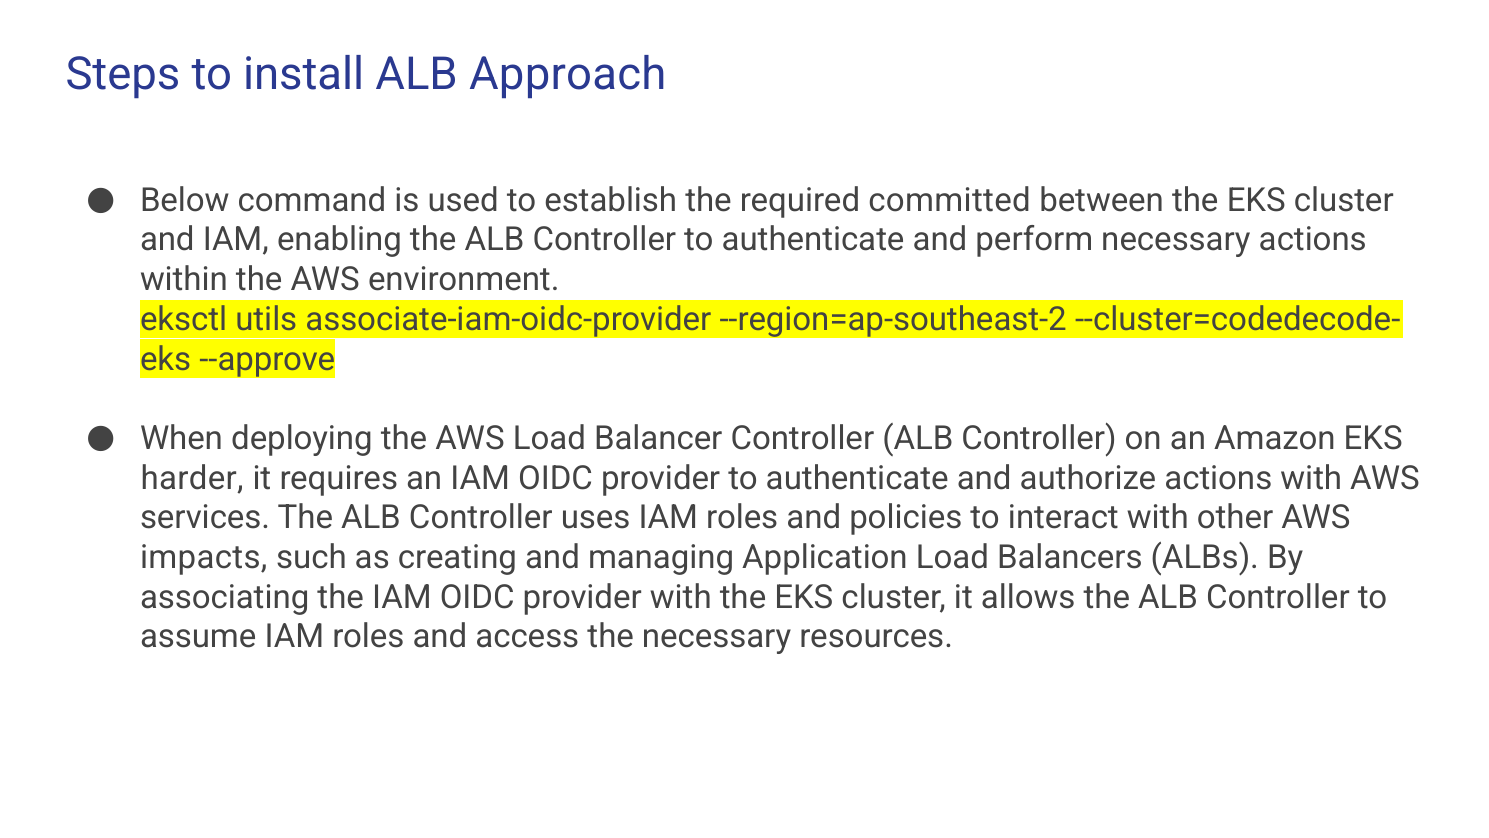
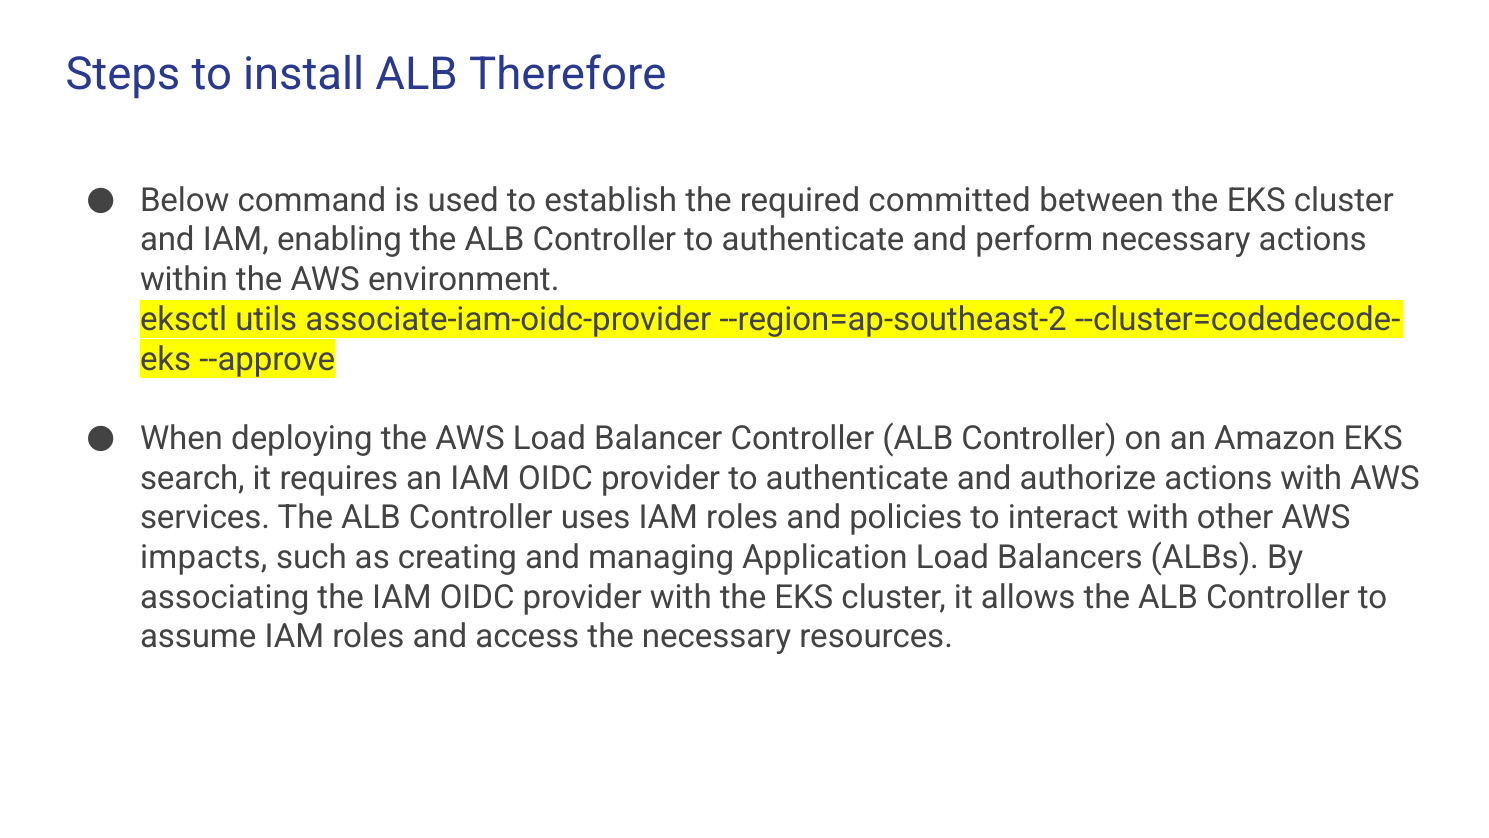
Approach: Approach -> Therefore (568, 75)
harder: harder -> search (192, 478)
